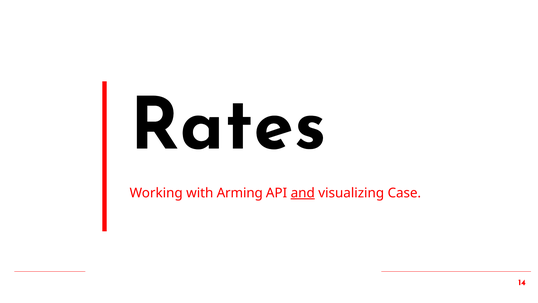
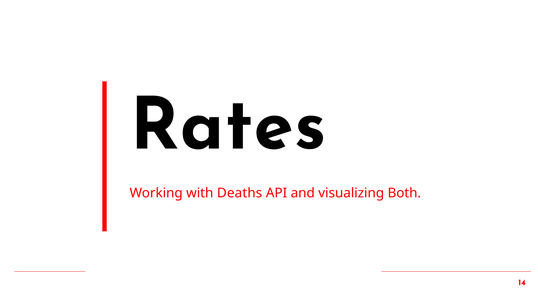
Arming: Arming -> Deaths (240, 193)
and underline: present -> none (303, 193)
Case: Case -> Both (404, 193)
